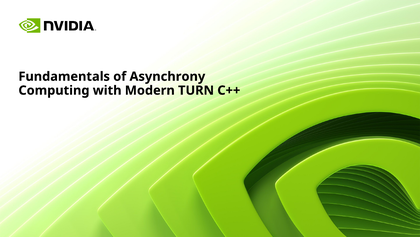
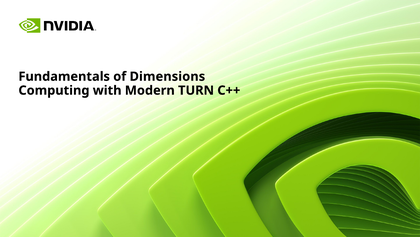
Asynchrony: Asynchrony -> Dimensions (167, 76)
